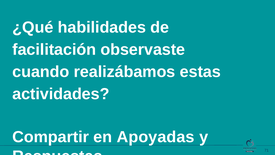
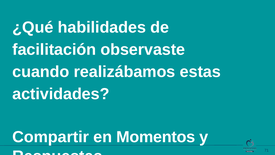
Apoyadas: Apoyadas -> Momentos (156, 137)
